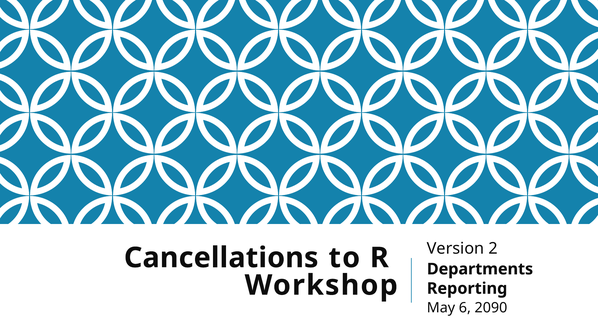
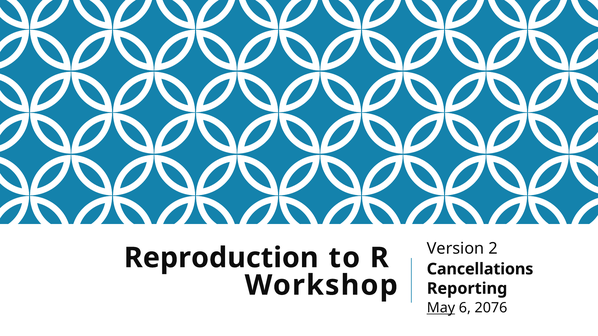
Cancellations: Cancellations -> Reproduction (221, 258)
Departments: Departments -> Cancellations (480, 269)
May underline: none -> present (441, 308)
2090: 2090 -> 2076 (491, 308)
